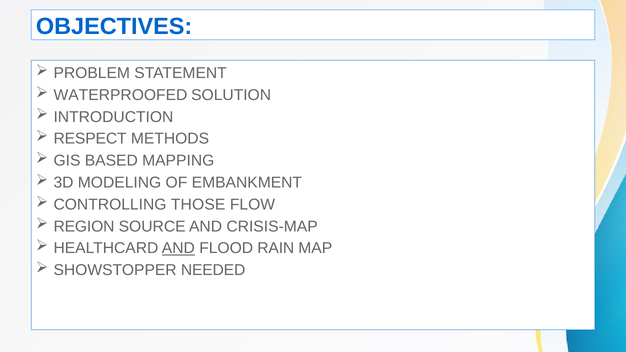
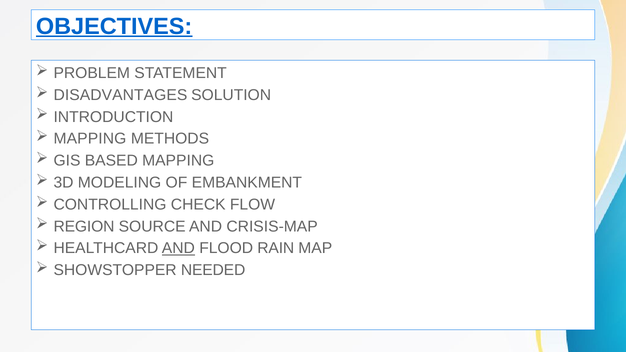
OBJECTIVES underline: none -> present (114, 26)
WATERPROOFED: WATERPROOFED -> DISADVANTAGES (120, 95)
RESPECT: RESPECT -> MAPPING (90, 139)
THOSE: THOSE -> CHECK (198, 205)
